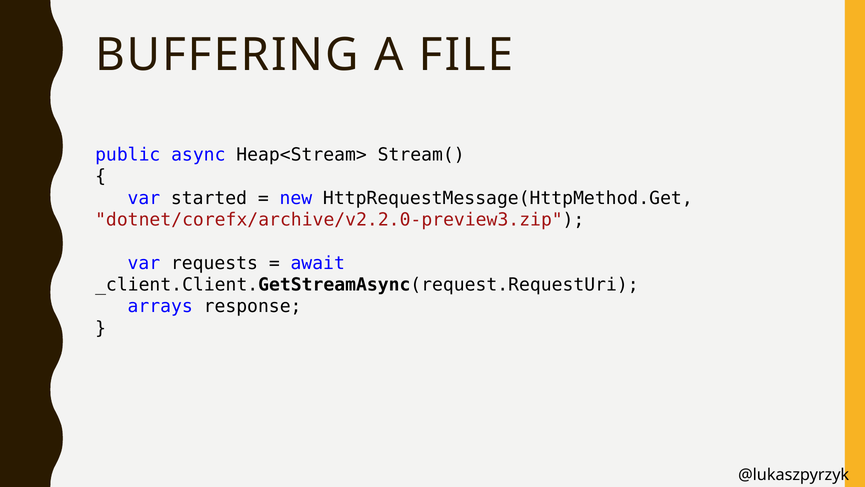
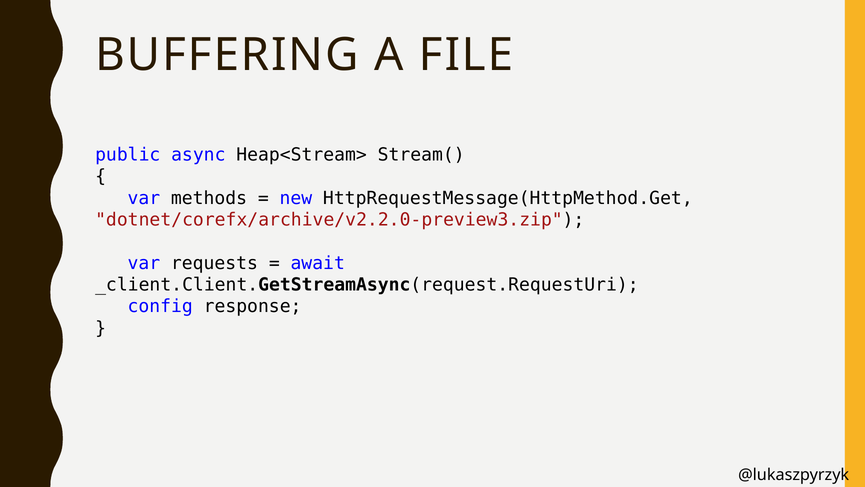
started: started -> methods (209, 198)
arrays: arrays -> config (160, 306)
